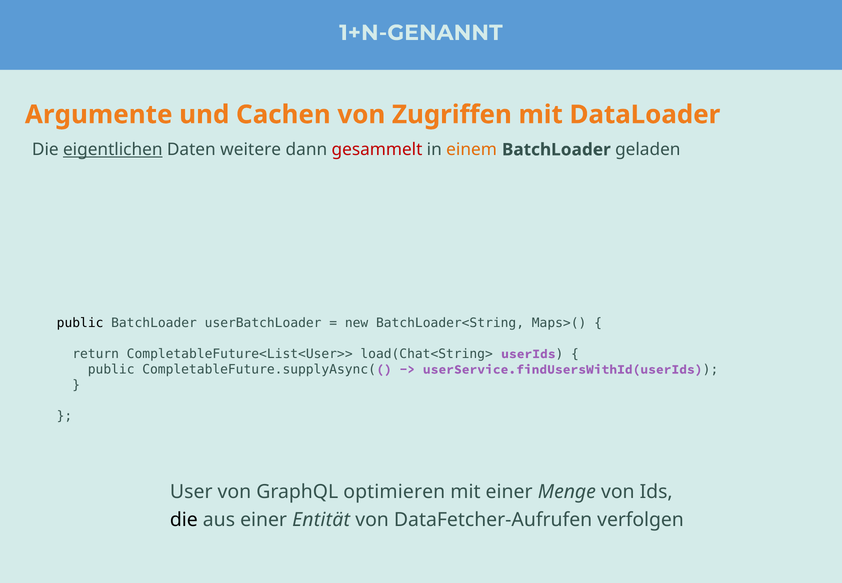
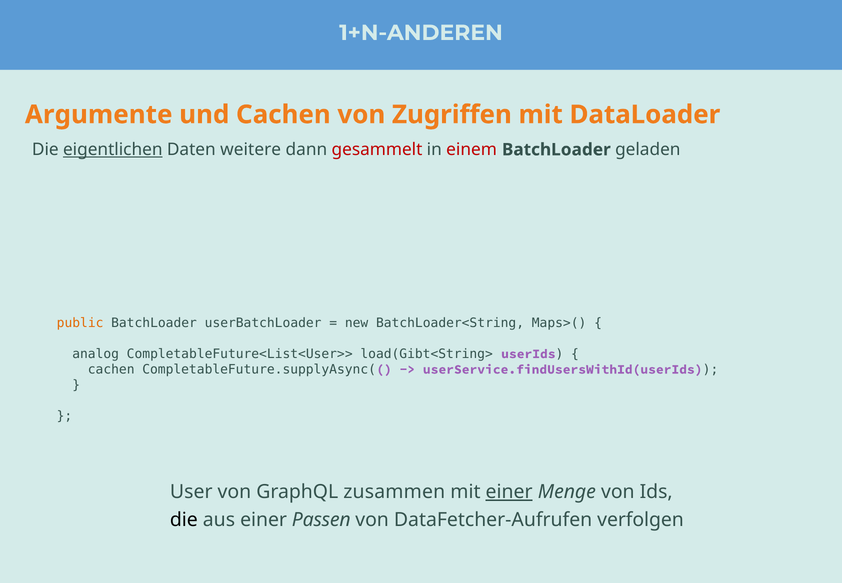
1+N-GENANNT: 1+N-GENANNT -> 1+N-ANDEREN (421, 33)
einem colour: orange -> red (472, 150)
public colour: black -> orange (80, 323)
return: return -> analog (96, 354)
load(Chat<String>: load(Chat<String> -> load(Gibt<String> (427, 354)
public: public -> cachen (111, 369)
optimieren: optimieren -> zusammen (394, 492)
einer underline: none -> present (509, 492)
Entität: Entität -> Passen (321, 520)
